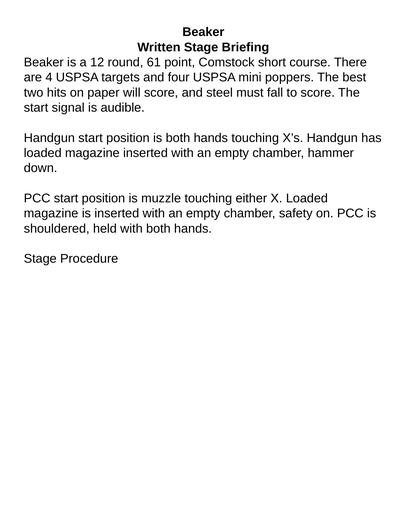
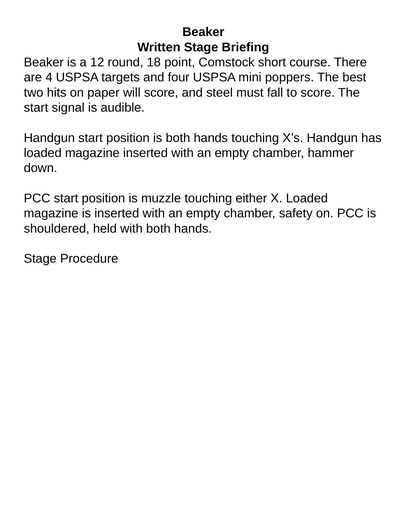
61: 61 -> 18 (154, 62)
